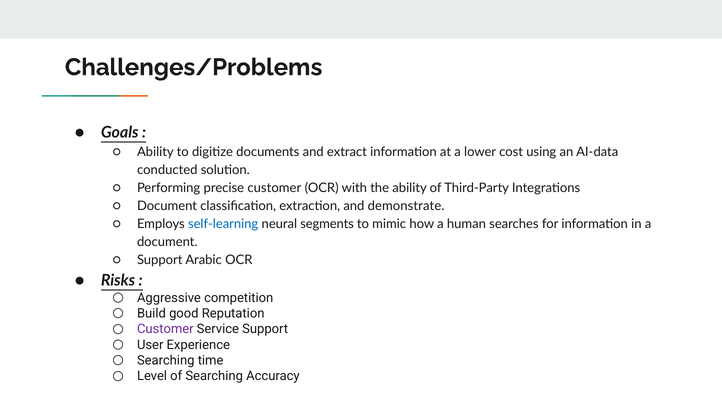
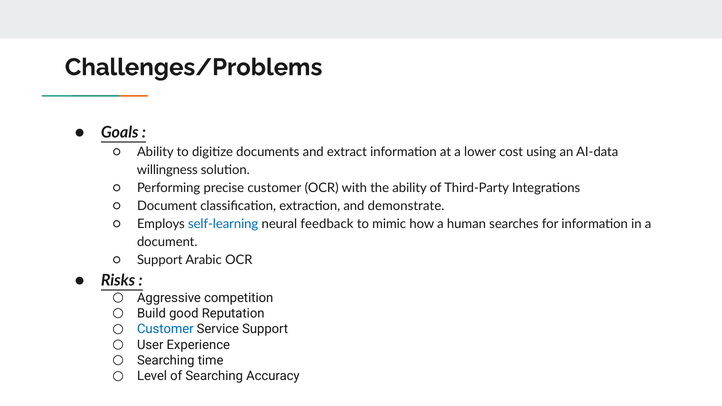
conducted: conducted -> willingness (167, 170)
segments: segments -> feedback (327, 224)
Customer colour: purple -> blue (165, 329)
